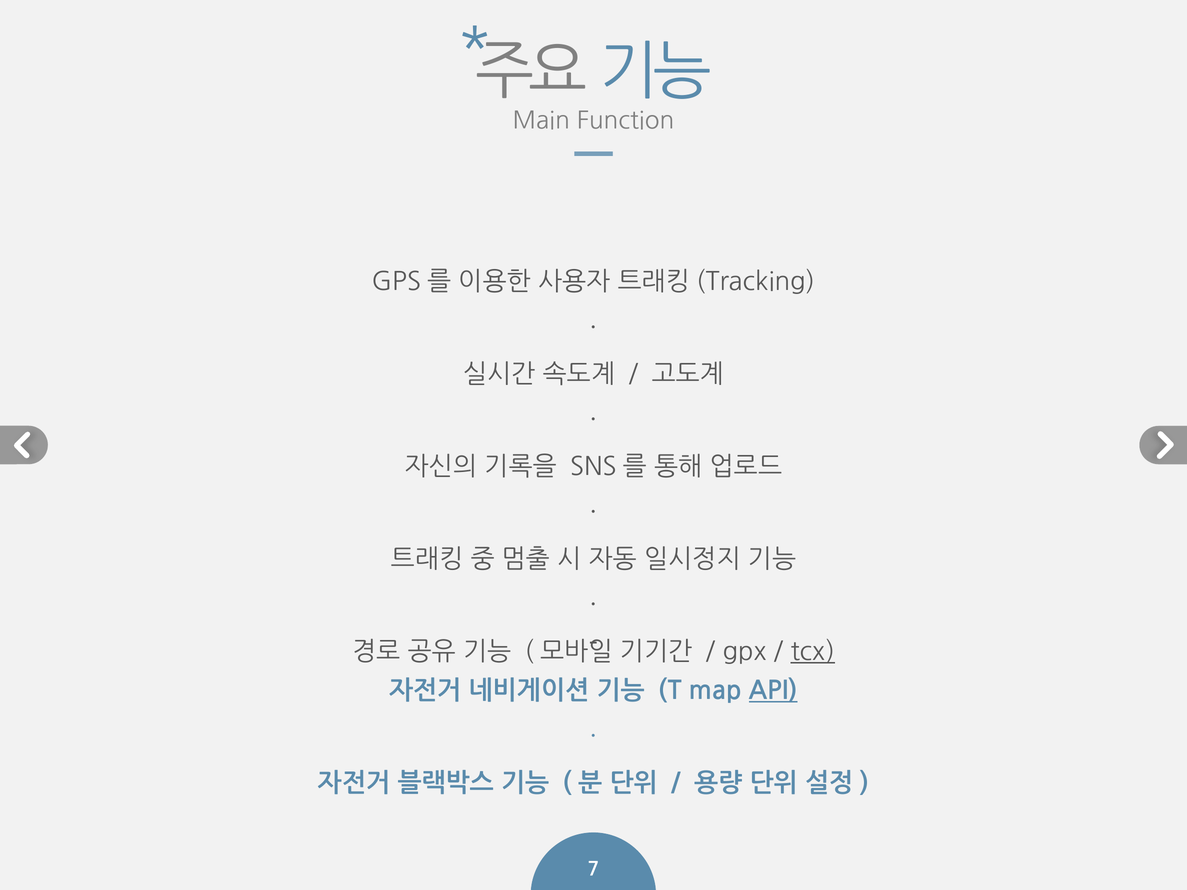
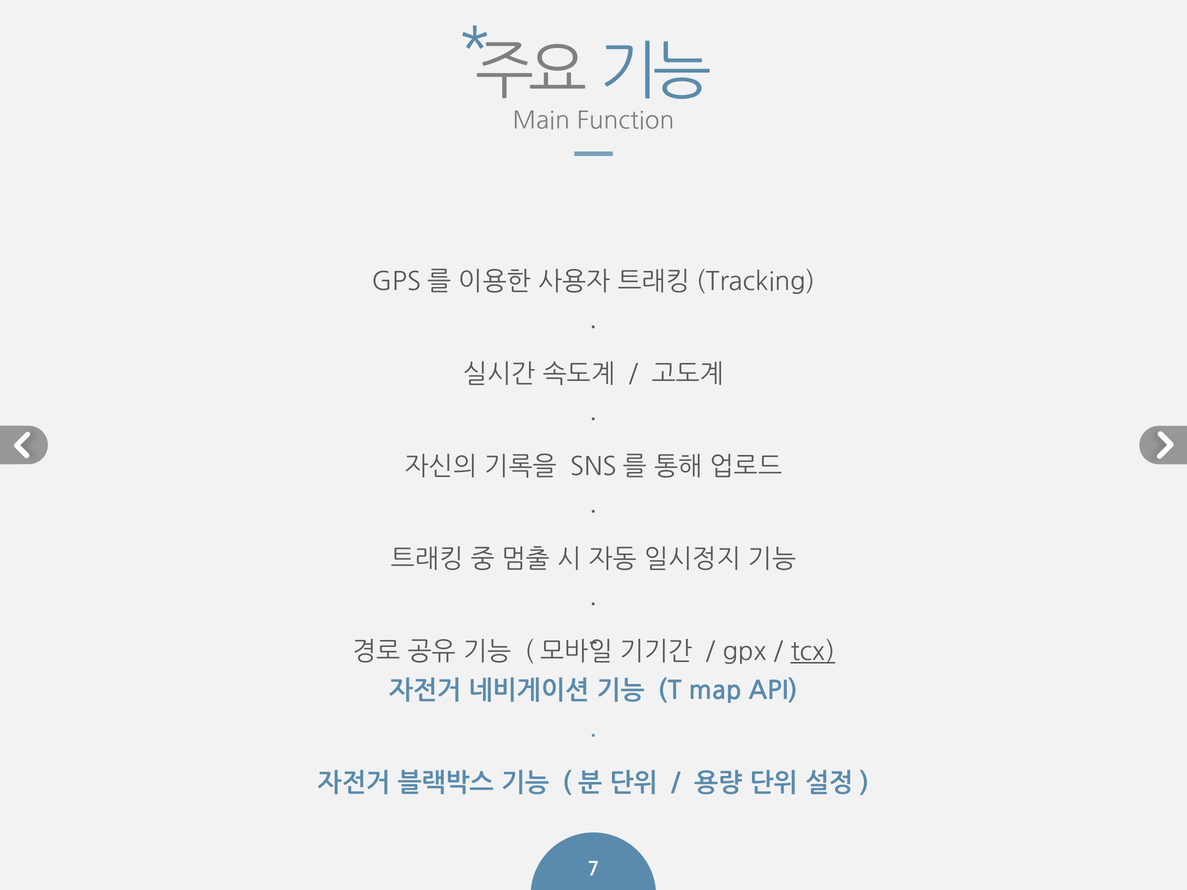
API underline: present -> none (773, 691)
